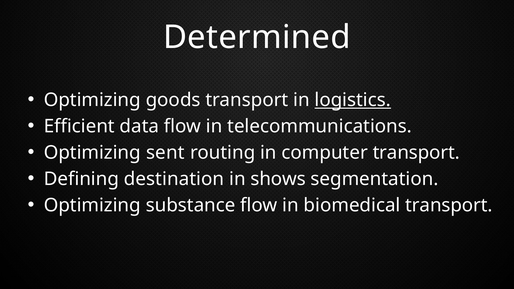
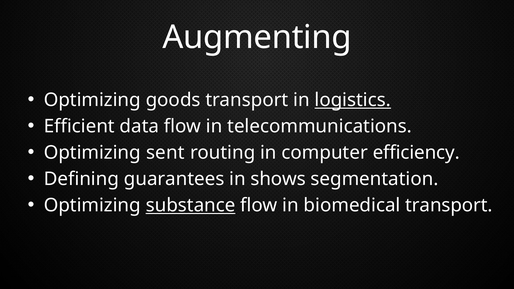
Determined: Determined -> Augmenting (257, 37)
computer transport: transport -> efficiency (416, 153)
destination: destination -> guarantees (174, 179)
substance underline: none -> present (191, 205)
